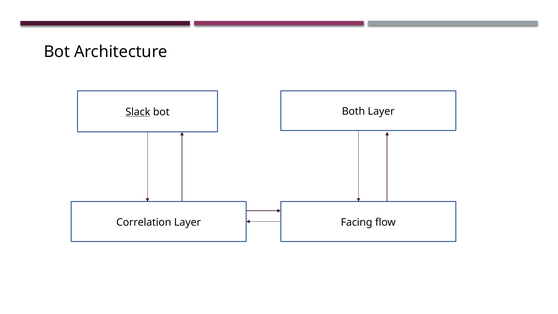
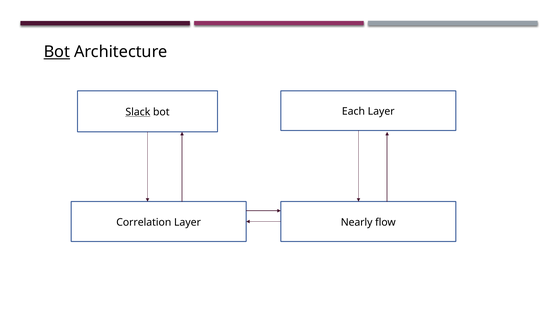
Bot underline: none -> present (57, 52)
Both: Both -> Each (353, 111)
Facing: Facing -> Nearly (357, 222)
